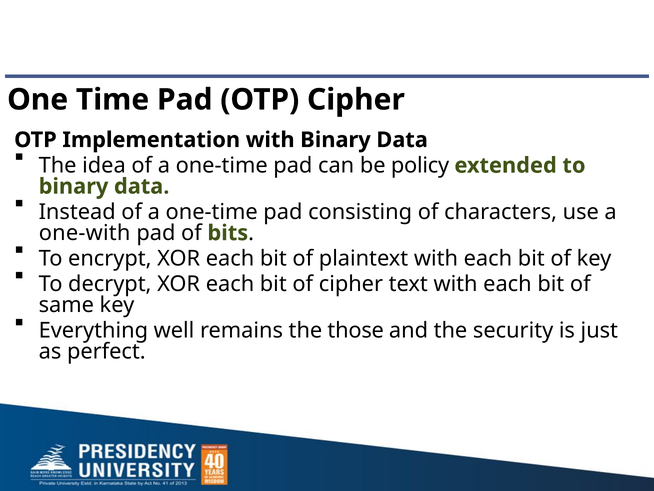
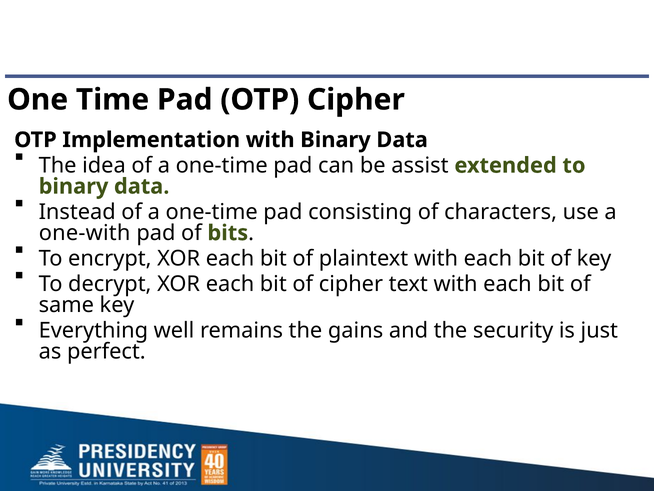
policy: policy -> assist (420, 165)
those: those -> gains (356, 330)
